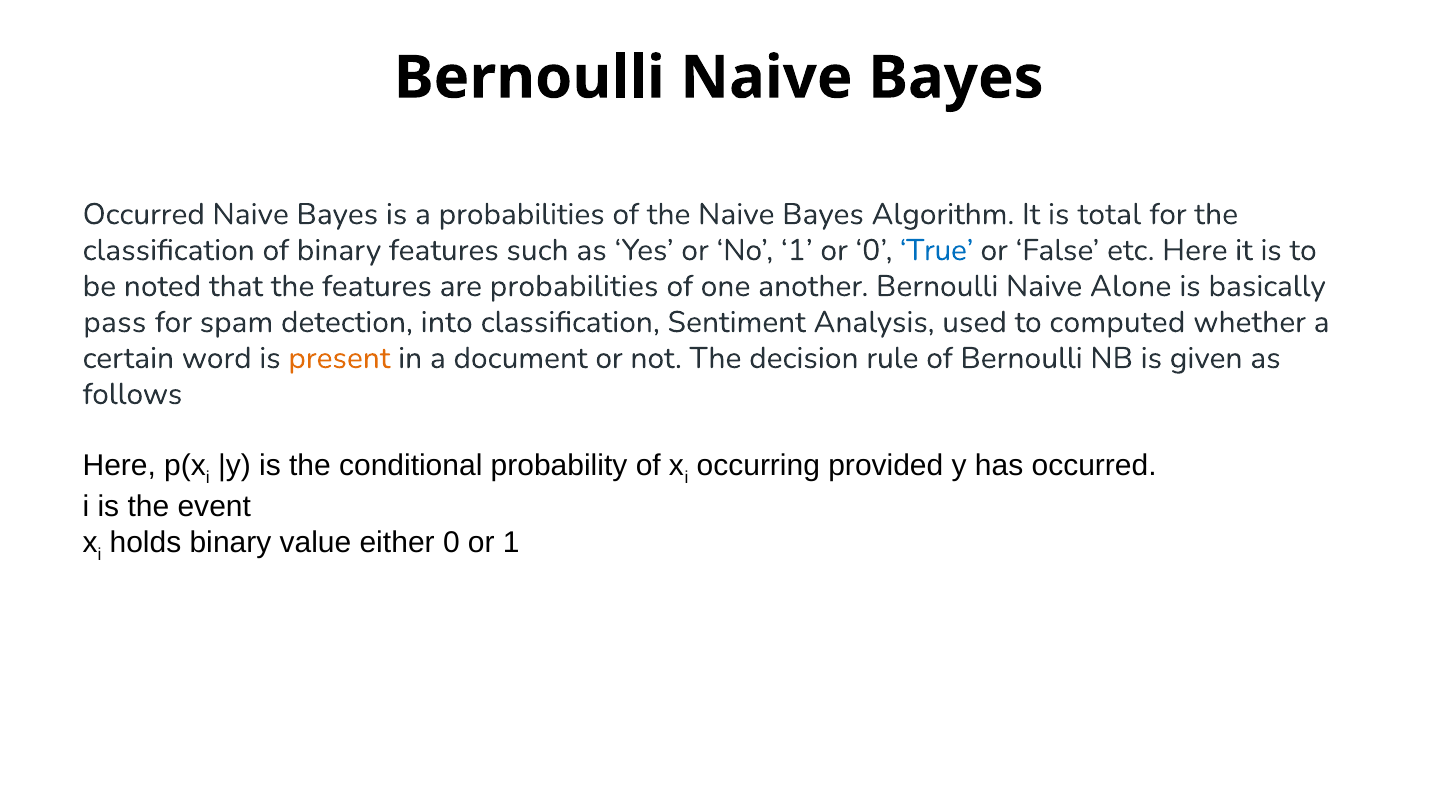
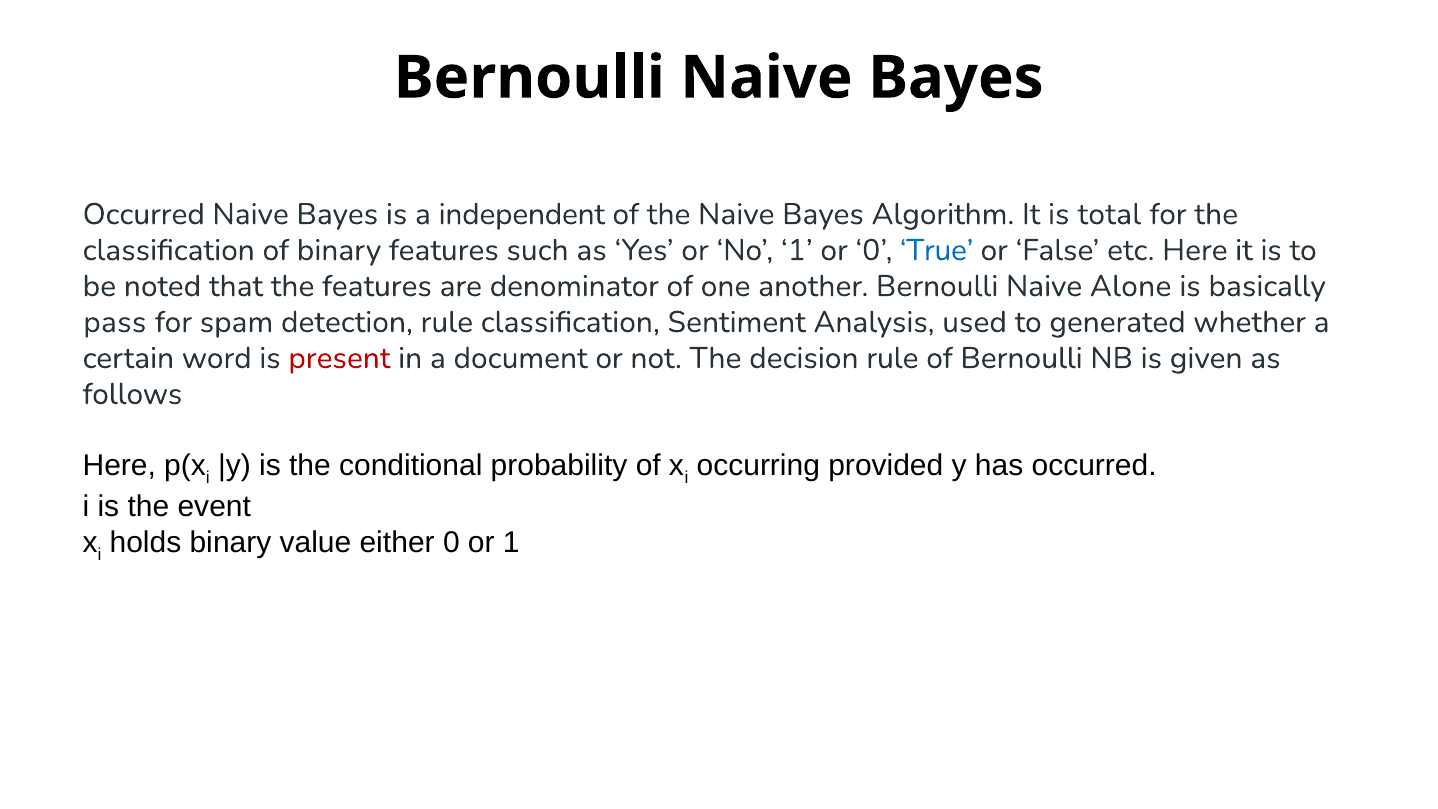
a probabilities: probabilities -> independent (522, 214)
are probabilities: probabilities -> denominator (574, 286)
detection into: into -> rule (447, 322)
computed: computed -> generated (1118, 322)
present colour: orange -> red (339, 358)
